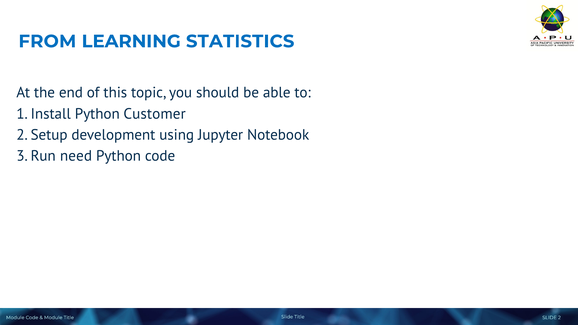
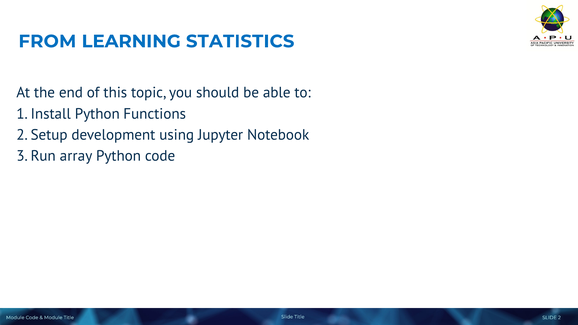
Customer: Customer -> Functions (155, 114)
need: need -> array (76, 156)
